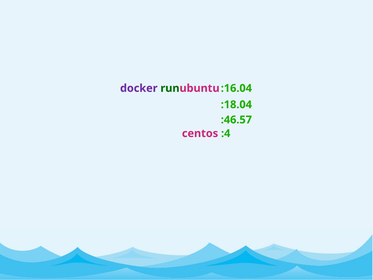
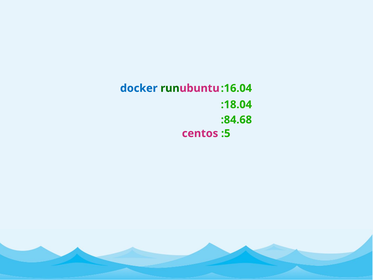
docker colour: purple -> blue (139, 88)
:46.57: :46.57 -> :84.68 (236, 120)
:4: :4 -> :5 (226, 133)
